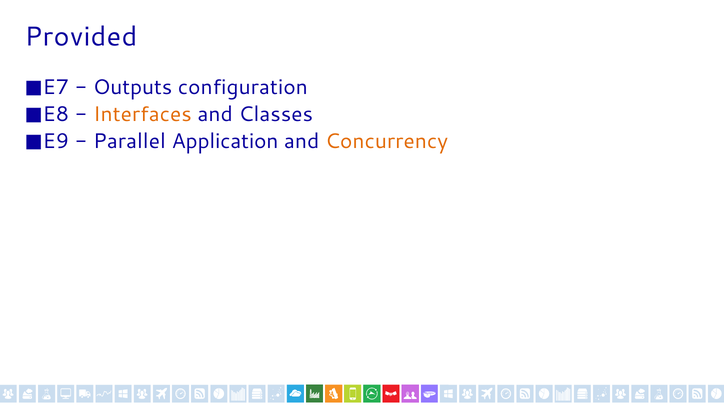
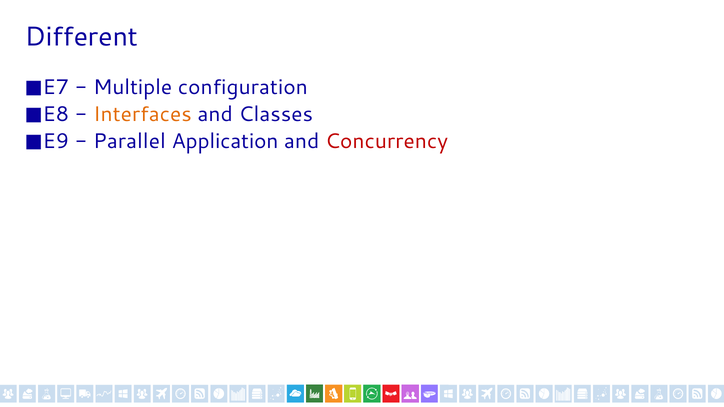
Provided: Provided -> Different (81, 37)
Outputs: Outputs -> Multiple (133, 87)
Concurrency colour: orange -> red (387, 141)
